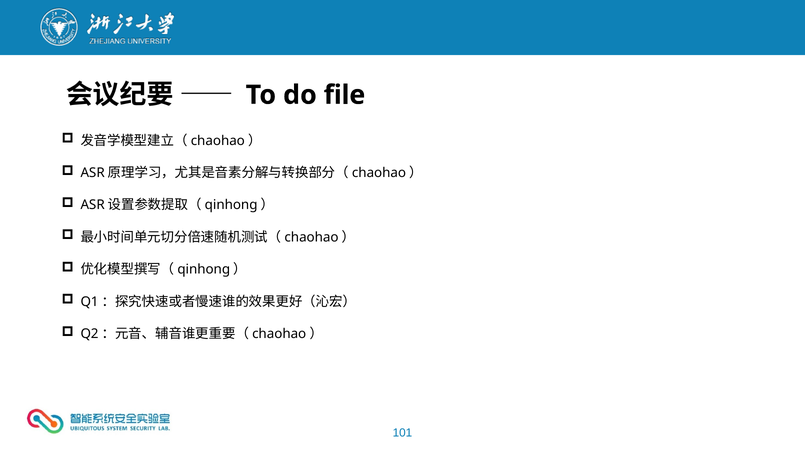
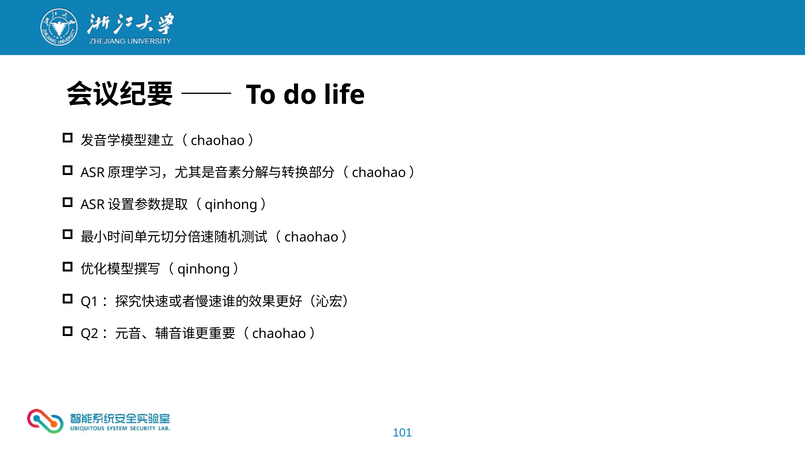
file: file -> life (344, 95)
